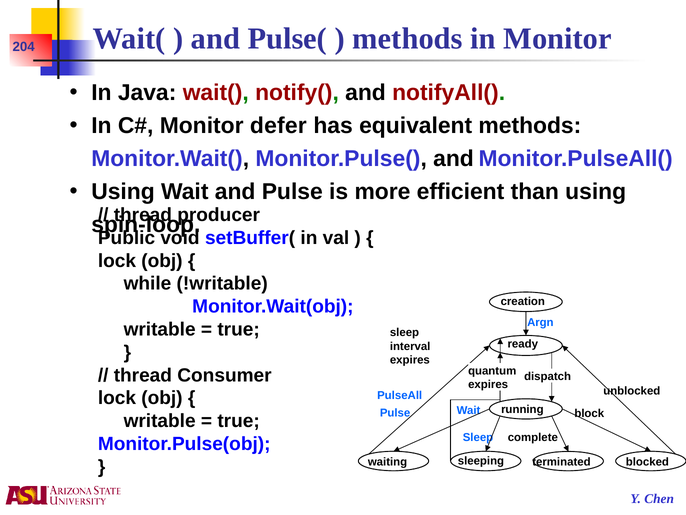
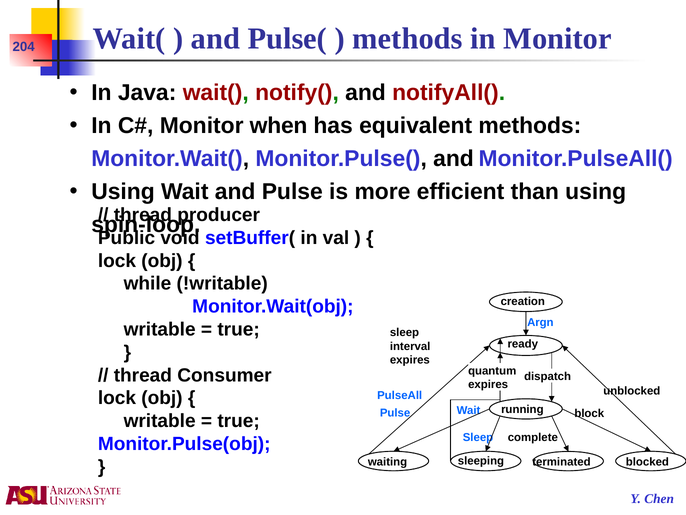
defer: defer -> when (279, 126)
